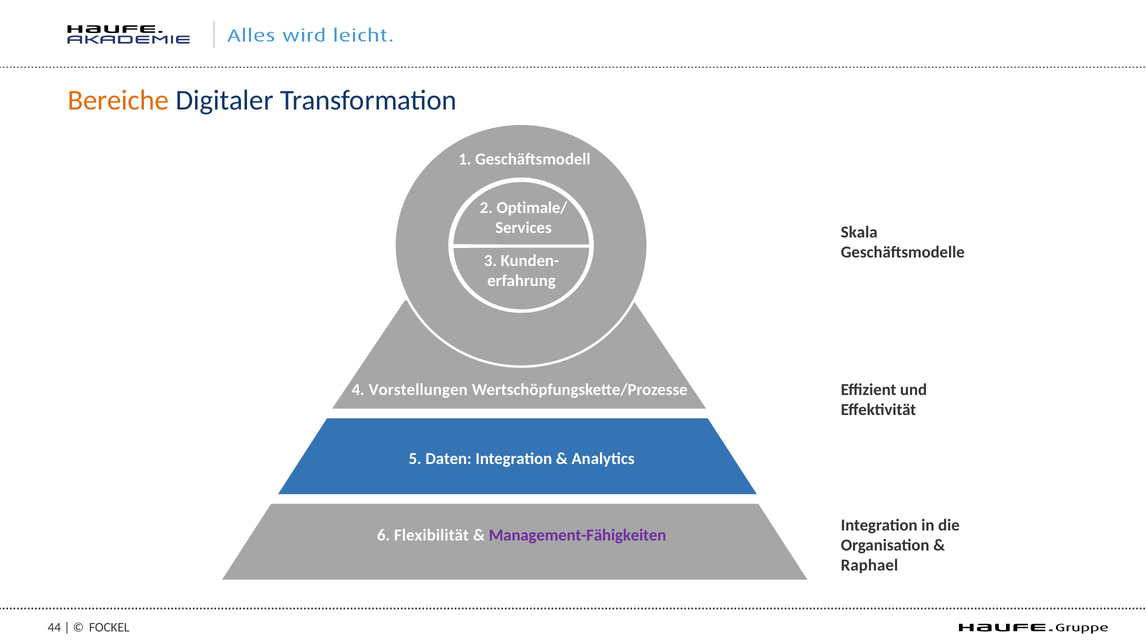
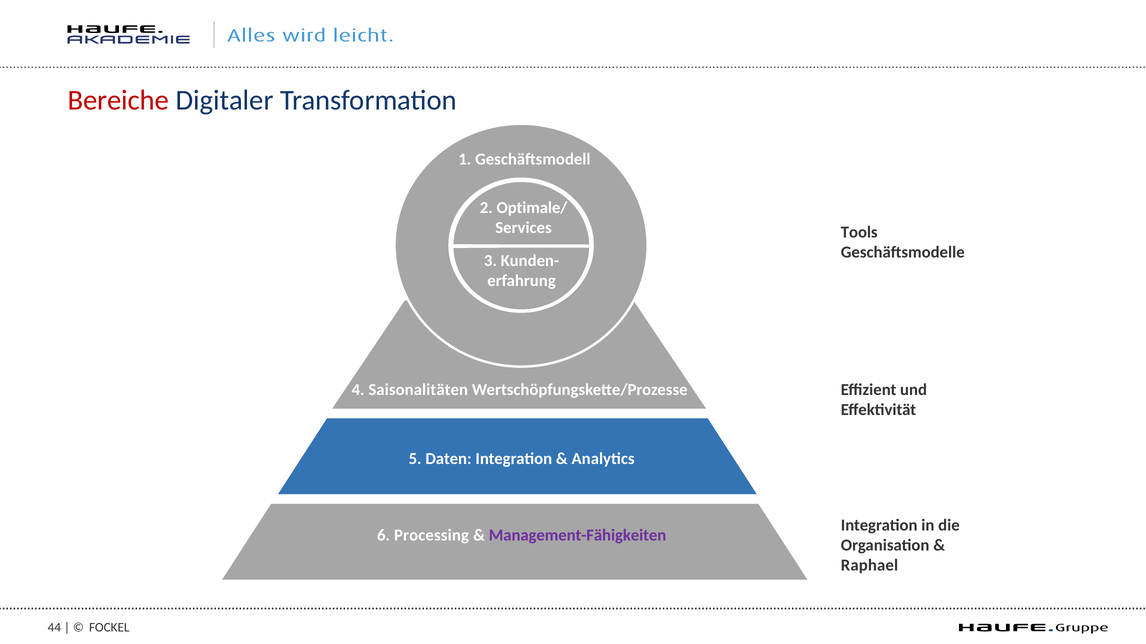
Bereiche colour: orange -> red (118, 100)
Skala: Skala -> Tools (859, 233)
Vorstellungen: Vorstellungen -> Saisonalitäten (418, 390)
Flexibilität: Flexibilität -> Processing (431, 536)
